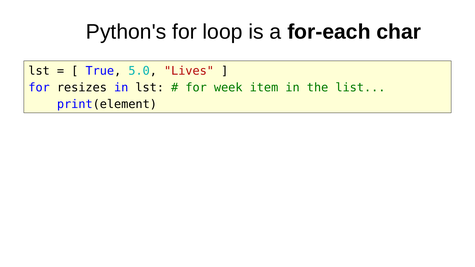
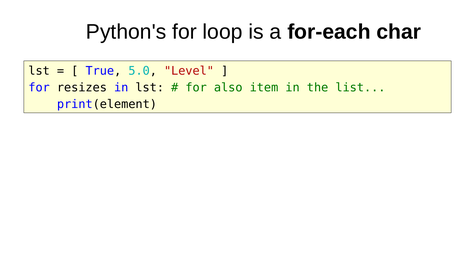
Lives: Lives -> Level (189, 71)
week: week -> also (228, 88)
